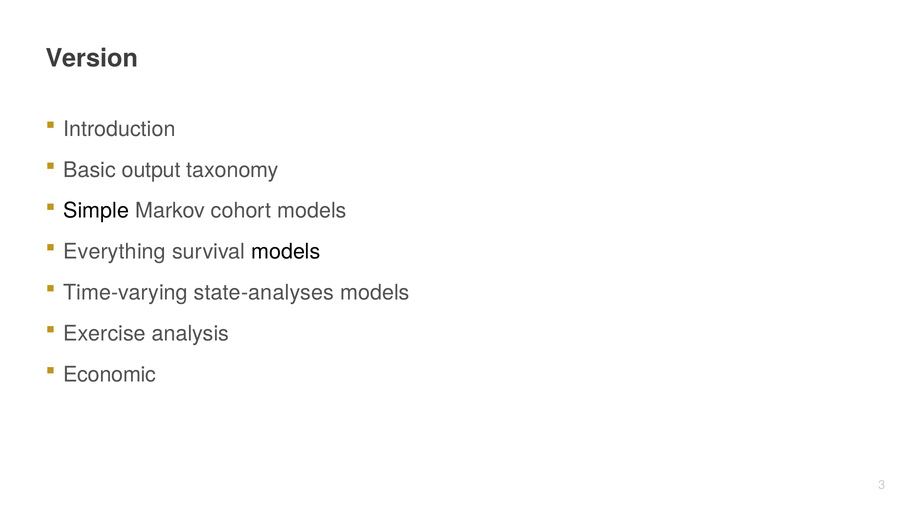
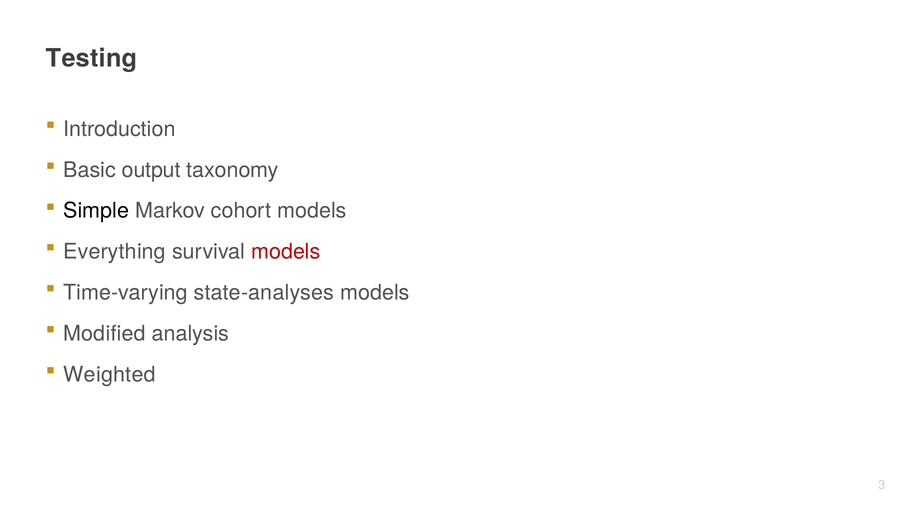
Version: Version -> Testing (92, 59)
models colour: black -> red (286, 252)
Exercise: Exercise -> Modified (104, 334)
Economic: Economic -> Weighted (110, 375)
